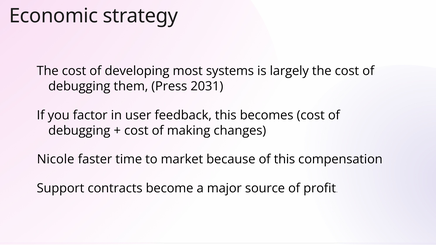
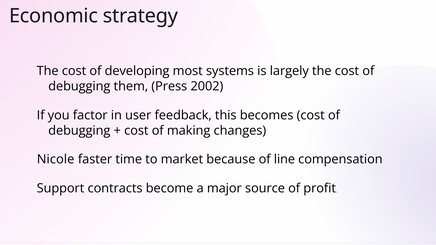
2031: 2031 -> 2002 (207, 86)
of this: this -> line (284, 160)
